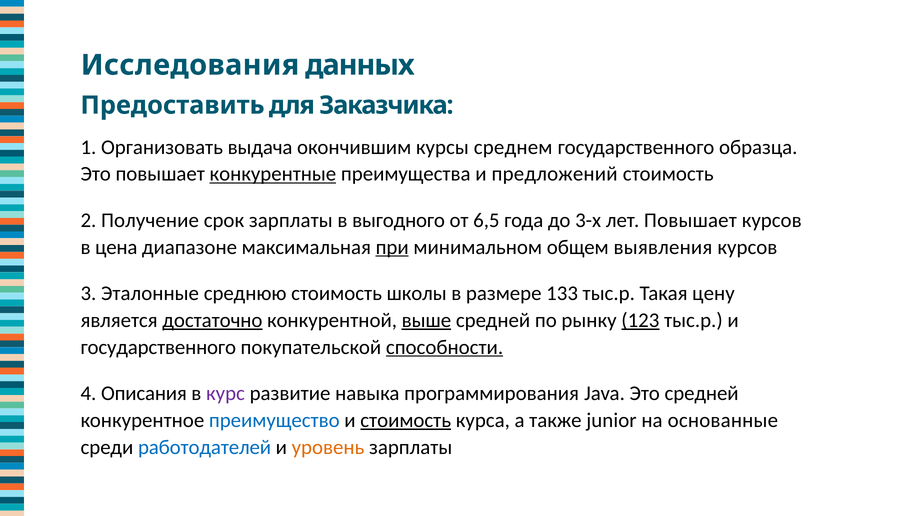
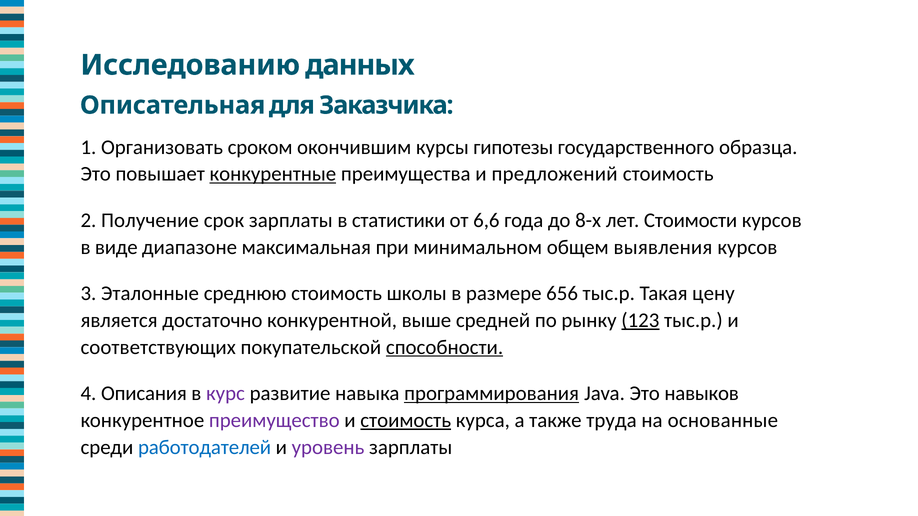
Исследования: Исследования -> Исследованию (190, 65)
Предоставить: Предоставить -> Описательная (173, 105)
выдача: выдача -> сроком (260, 147)
среднем: среднем -> гипотезы (513, 147)
выгодного: выгодного -> статистики (399, 221)
6,5: 6,5 -> 6,6 (486, 221)
3-х: 3-х -> 8-х (588, 221)
лет Повышает: Повышает -> Стоимости (691, 221)
цена: цена -> виде (116, 247)
при underline: present -> none (392, 247)
133: 133 -> 656 (562, 294)
достаточно underline: present -> none (212, 321)
выше underline: present -> none (426, 321)
государственного: государственного -> соответствующих (158, 347)
программирования underline: none -> present (492, 394)
Это средней: средней -> навыков (702, 394)
преимущество colour: blue -> purple (274, 421)
junior: junior -> труда (611, 421)
уровень colour: orange -> purple (328, 448)
